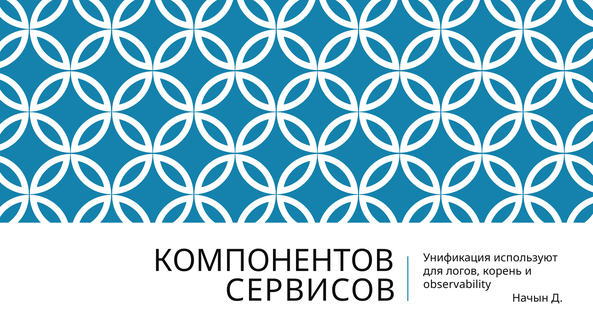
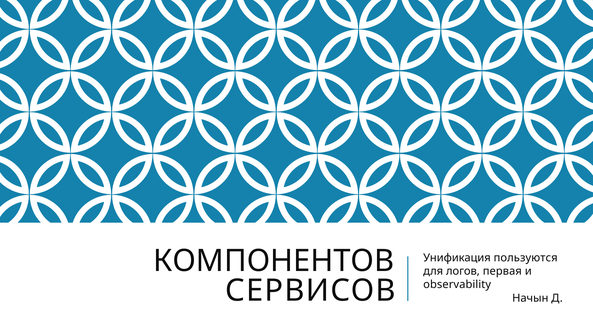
используют: используют -> пользуются (526, 258)
корень: корень -> первая (502, 271)
